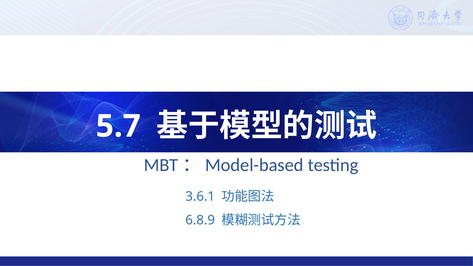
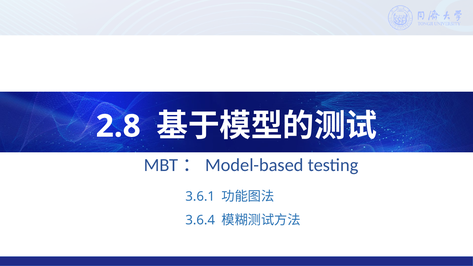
5.7: 5.7 -> 2.8 (118, 126)
6.8.9: 6.8.9 -> 3.6.4 (200, 220)
